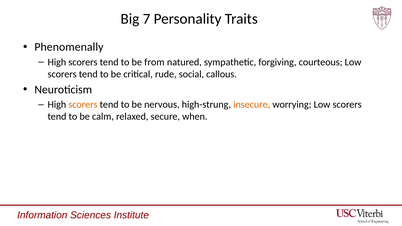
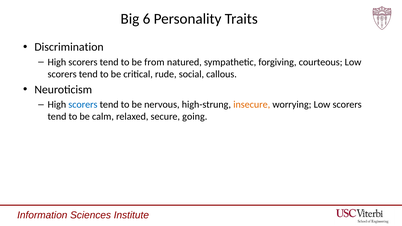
7: 7 -> 6 (147, 19)
Phenomenally: Phenomenally -> Discrimination (69, 47)
scorers colour: orange -> blue (83, 105)
when: when -> going (195, 117)
